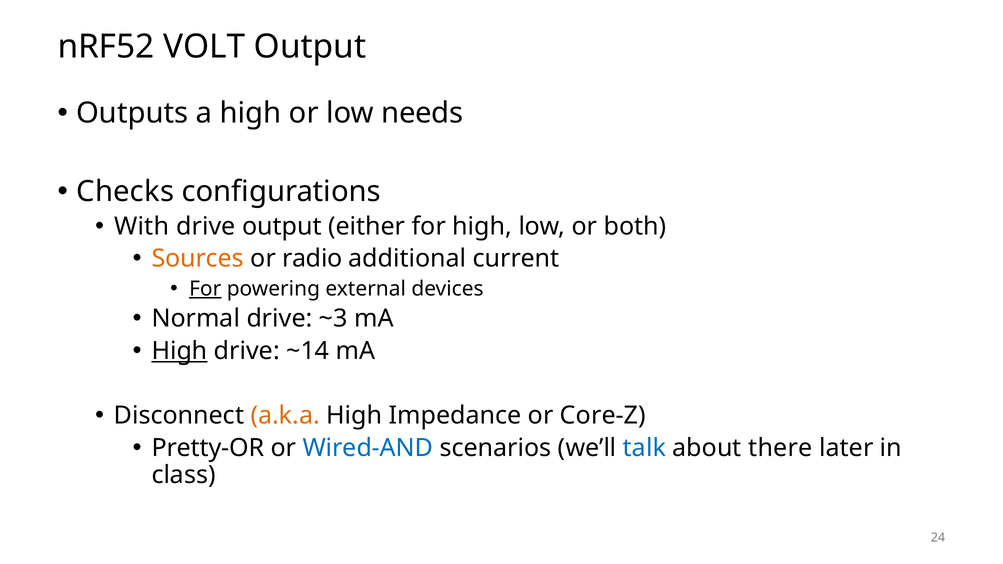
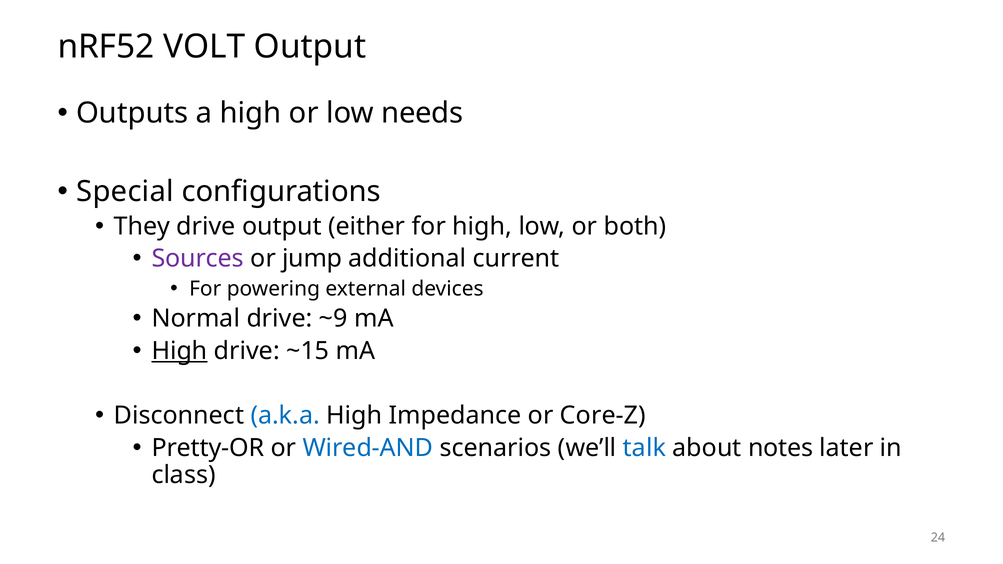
Checks: Checks -> Special (125, 192)
With: With -> They (142, 226)
Sources colour: orange -> purple (198, 259)
radio: radio -> jump (312, 259)
For underline: present -> none (205, 289)
~3: ~3 -> ~9 (333, 319)
~14: ~14 -> ~15 (308, 351)
a.k.a colour: orange -> blue (285, 416)
there: there -> notes (781, 448)
